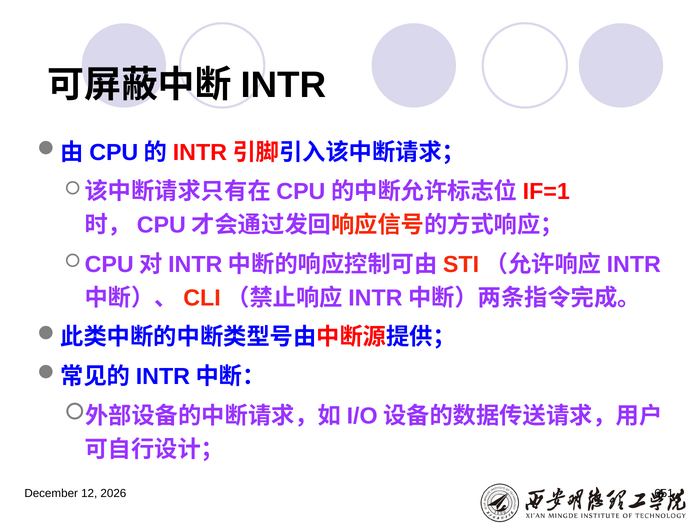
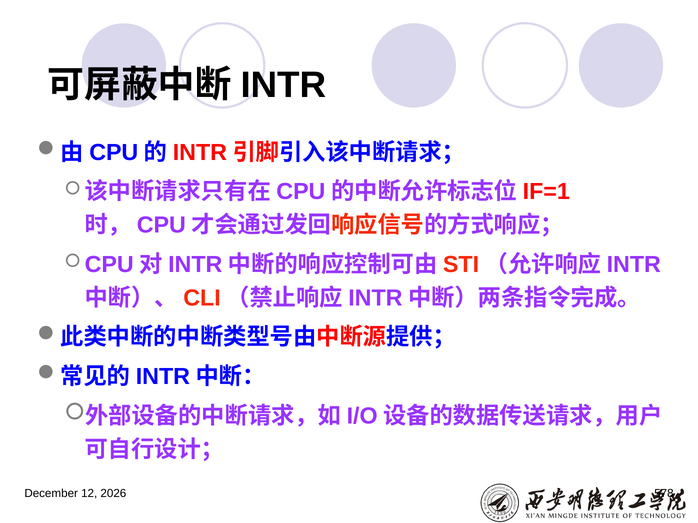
651: 651 -> 578 (664, 494)
